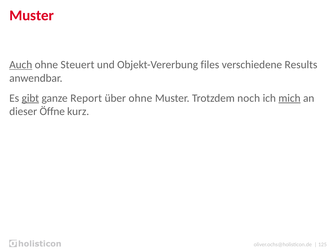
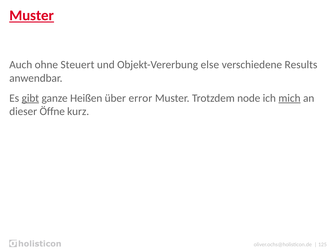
Muster underline: none -> present (32, 16)
Auch underline: present -> none (21, 65)
files: files -> else (210, 65)
Report: Report -> Heißen (86, 98)
über ohne: ohne -> error (140, 98)
noch: noch -> node (249, 98)
